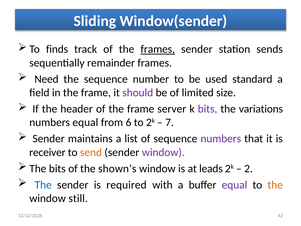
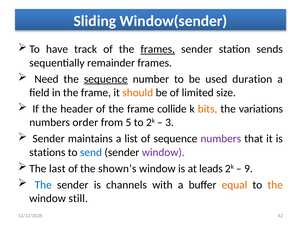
finds: finds -> have (57, 49)
sequence underline: none -> present (106, 79)
standard: standard -> duration (252, 79)
should colour: purple -> orange (138, 93)
server: server -> collide (172, 109)
bits colour: purple -> orange (208, 109)
numbers equal: equal -> order (85, 122)
6: 6 -> 5 (128, 122)
7: 7 -> 3 (170, 122)
receiver: receiver -> stations (47, 152)
send colour: orange -> blue (91, 152)
The bits: bits -> last (57, 168)
2: 2 -> 9 (249, 168)
required: required -> channels (127, 185)
equal colour: purple -> orange (234, 185)
